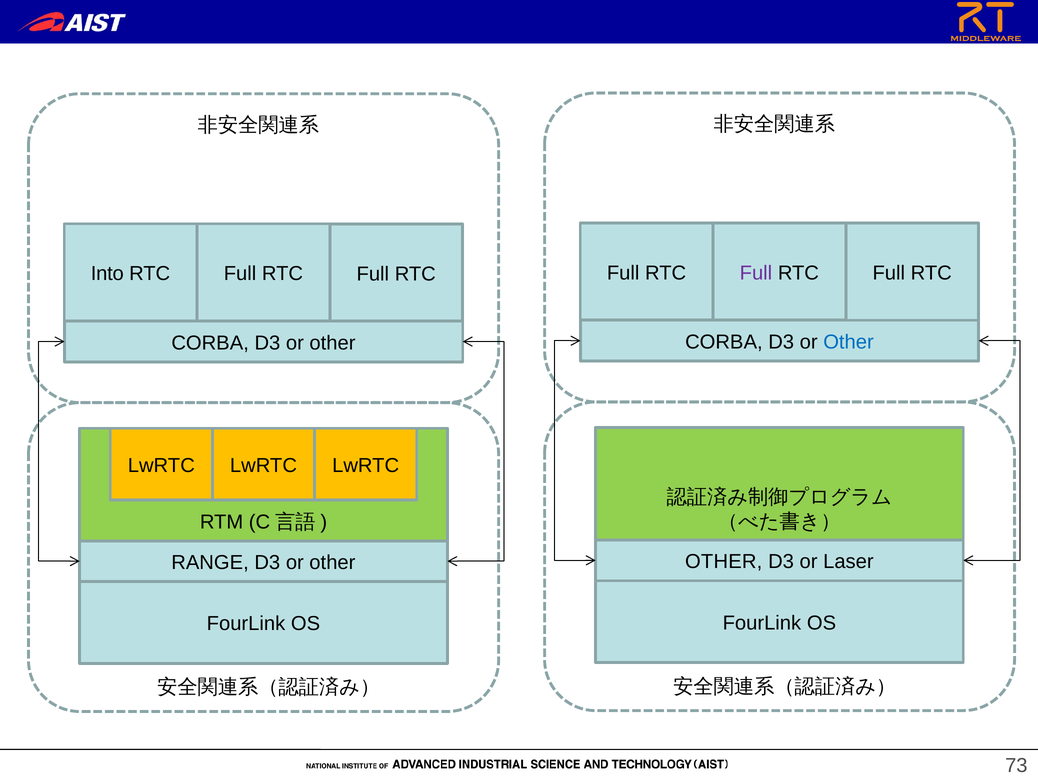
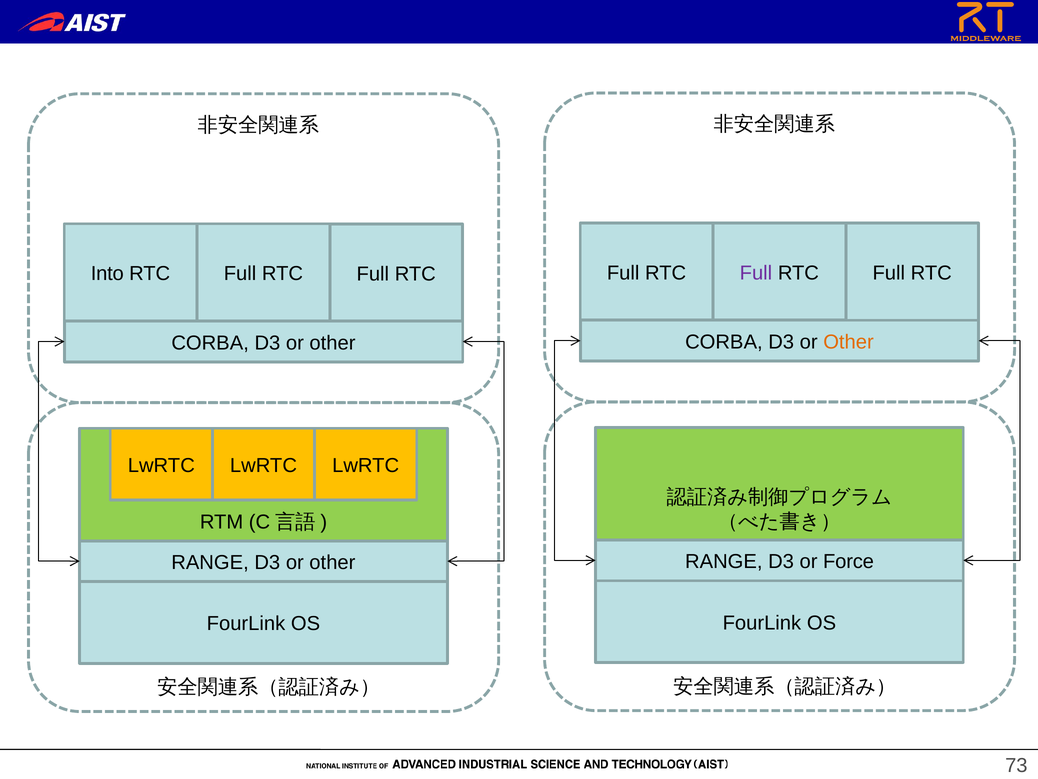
Other colour: blue -> orange (849, 342)
OTHER: OTHER -> RANGE (724, 561)
Laser: Laser -> Force (849, 561)
